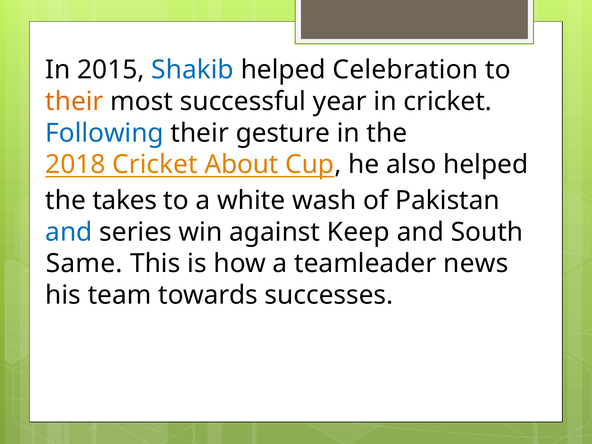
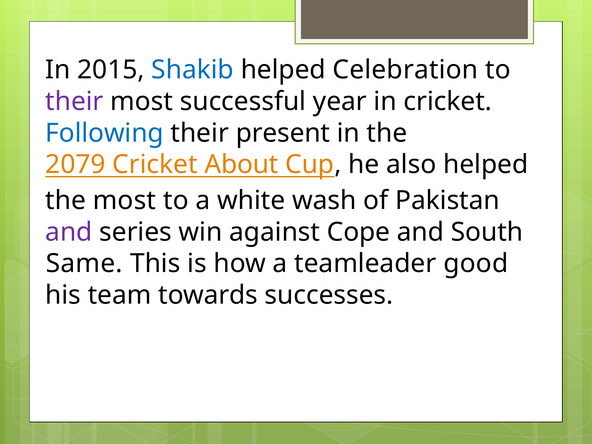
their colour: orange -> purple (74, 101)
gesture: gesture -> present (283, 133)
2018: 2018 -> 2079 (75, 165)
the takes: takes -> most (124, 200)
and colour: blue -> purple (69, 232)
Keep: Keep -> Cope (358, 232)
news: news -> good (476, 264)
